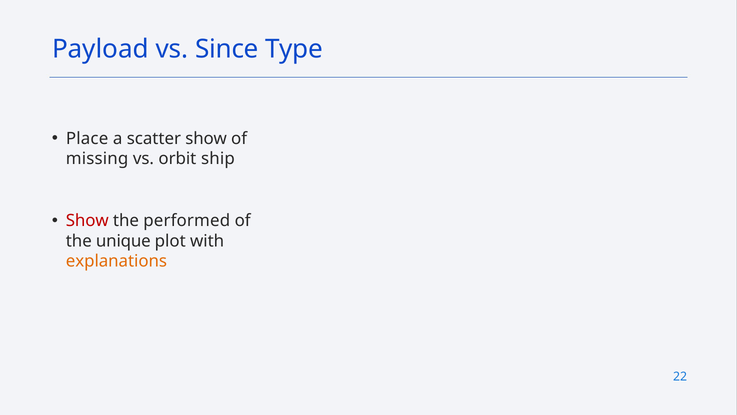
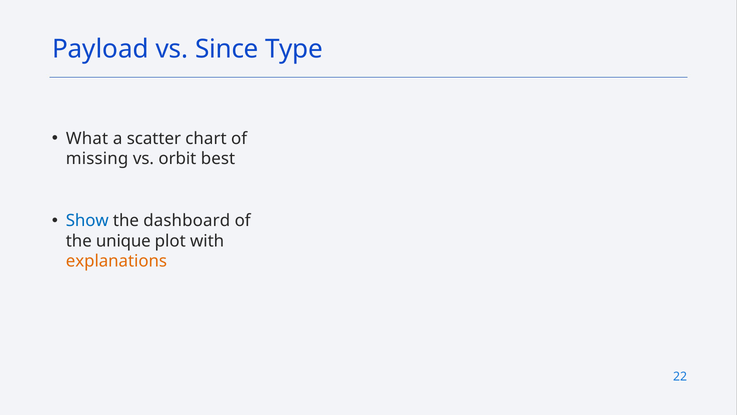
Place: Place -> What (87, 138)
scatter show: show -> chart (206, 138)
ship: ship -> best (218, 159)
Show colour: red -> blue (87, 221)
performed: performed -> dashboard (187, 221)
